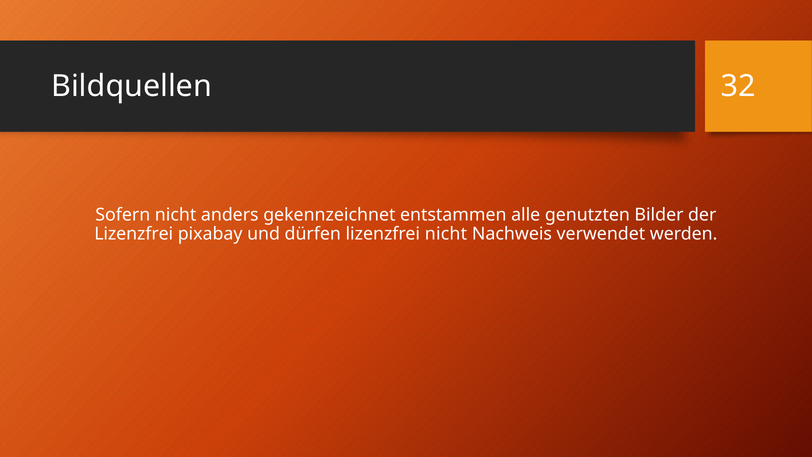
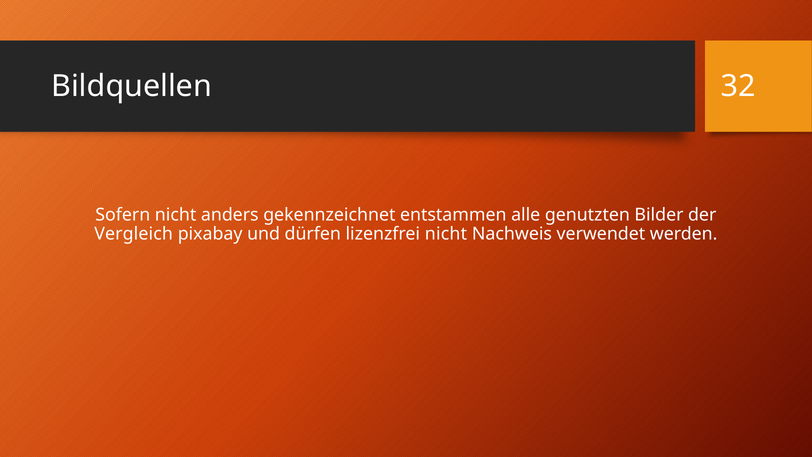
Lizenzfrei: Lizenzfrei -> Vergleich (134, 234)
